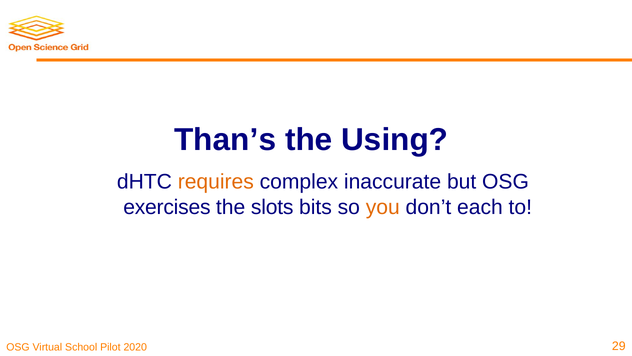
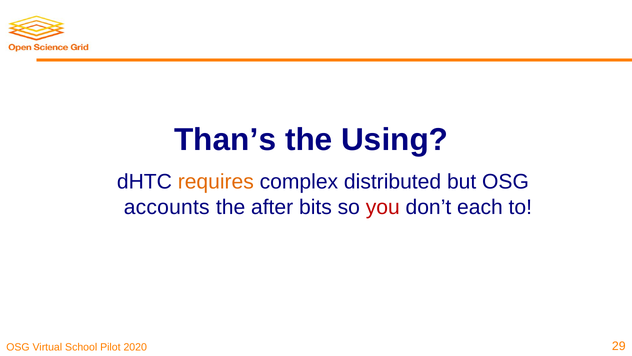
inaccurate: inaccurate -> distributed (393, 182)
exercises: exercises -> accounts (167, 207)
slots: slots -> after (272, 207)
you colour: orange -> red (383, 207)
